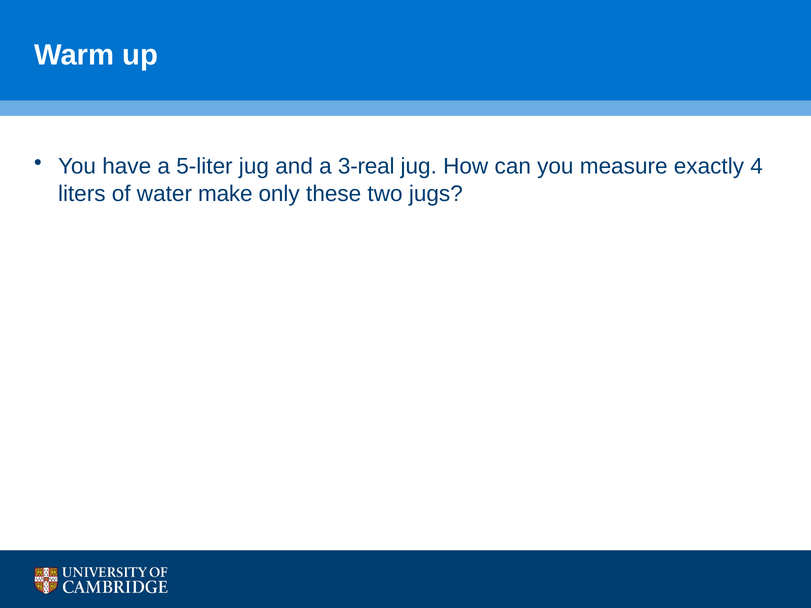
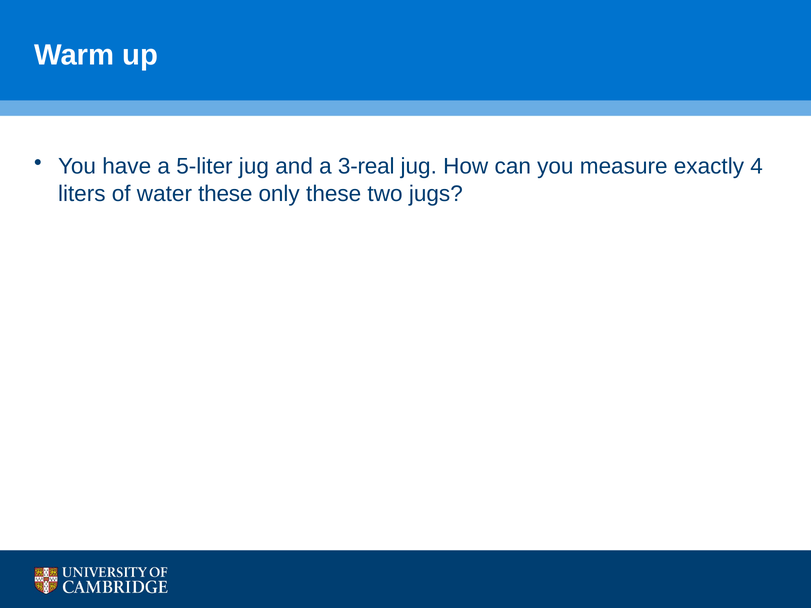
water make: make -> these (225, 194)
